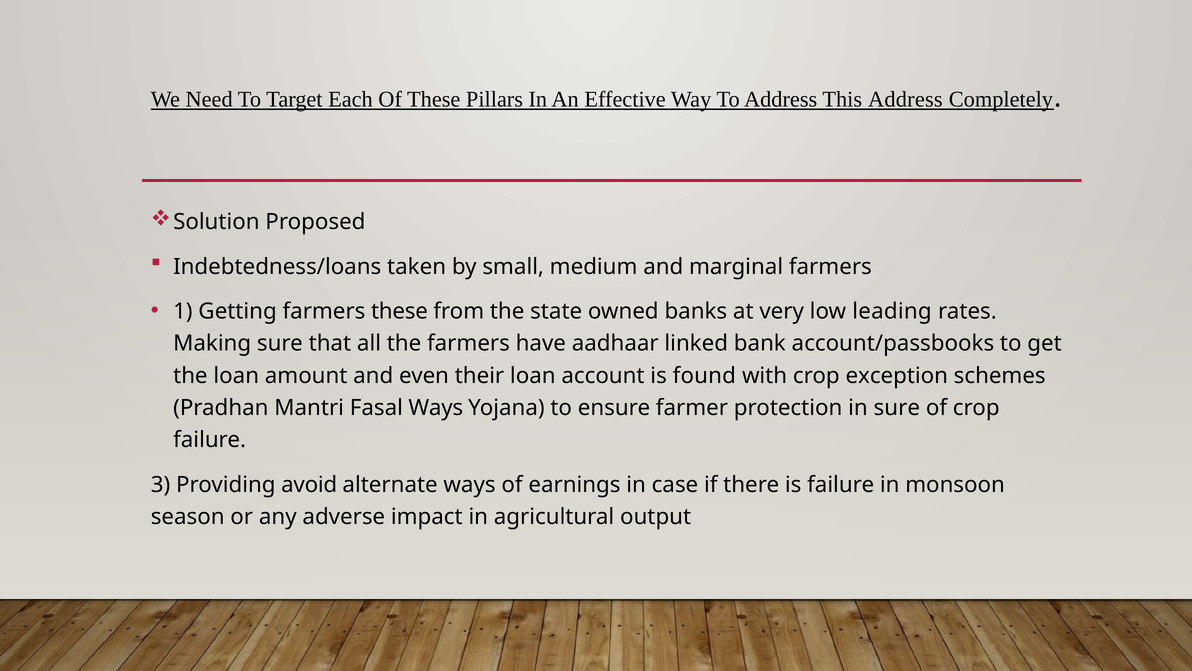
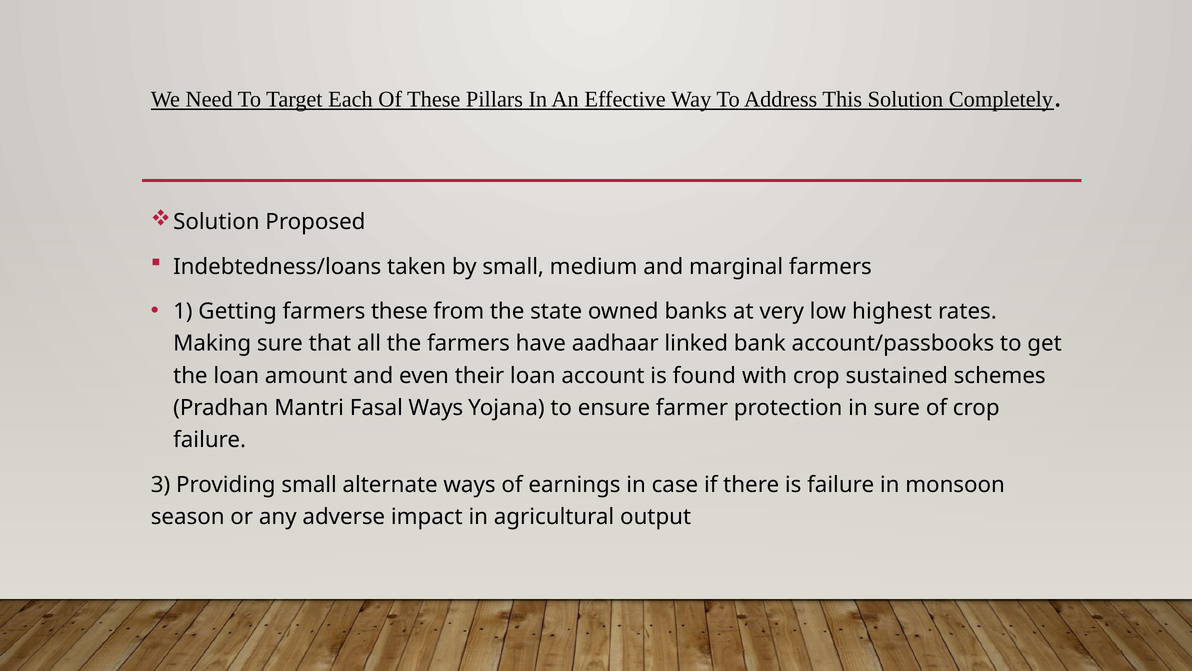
This Address: Address -> Solution (905, 99)
leading: leading -> highest (892, 311)
exception: exception -> sustained (897, 375)
Providing avoid: avoid -> small (309, 484)
